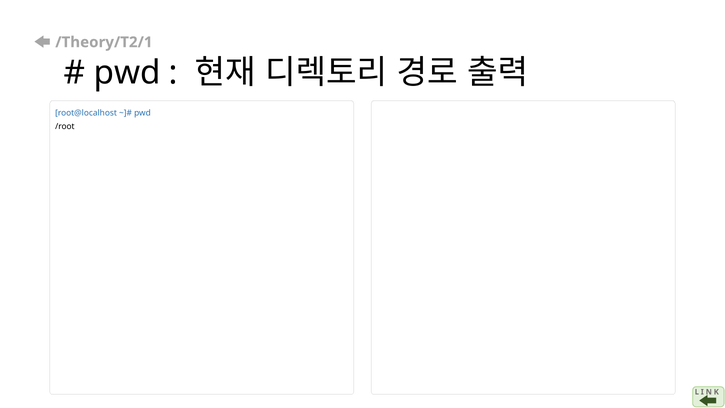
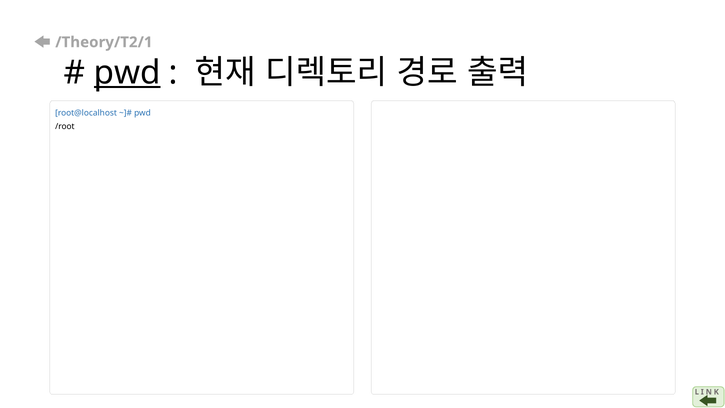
pwd underline: none -> present (127, 73)
